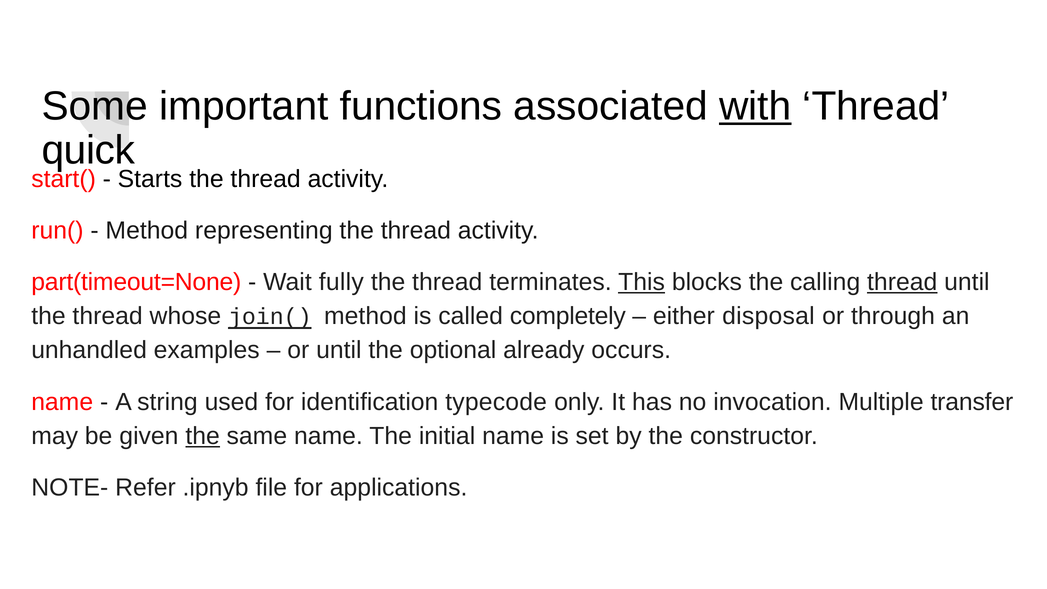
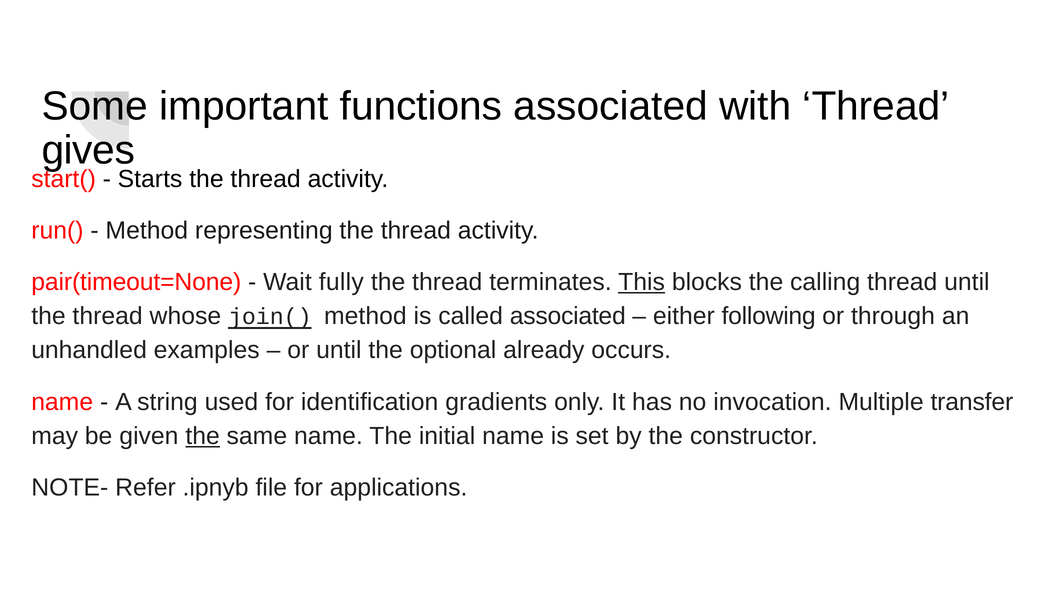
with underline: present -> none (755, 106)
quick: quick -> gives (88, 150)
part(timeout=None: part(timeout=None -> pair(timeout=None (136, 282)
thread underline: present -> none (902, 282)
called completely: completely -> associated (568, 316)
disposal: disposal -> following (769, 316)
typecode: typecode -> gradients (496, 402)
